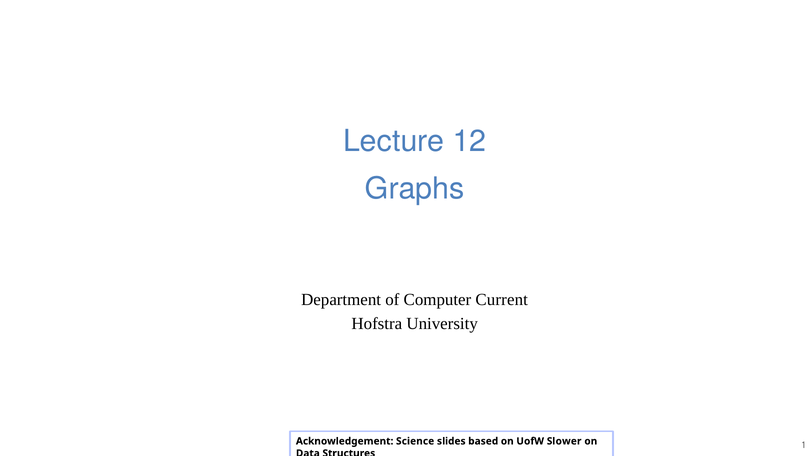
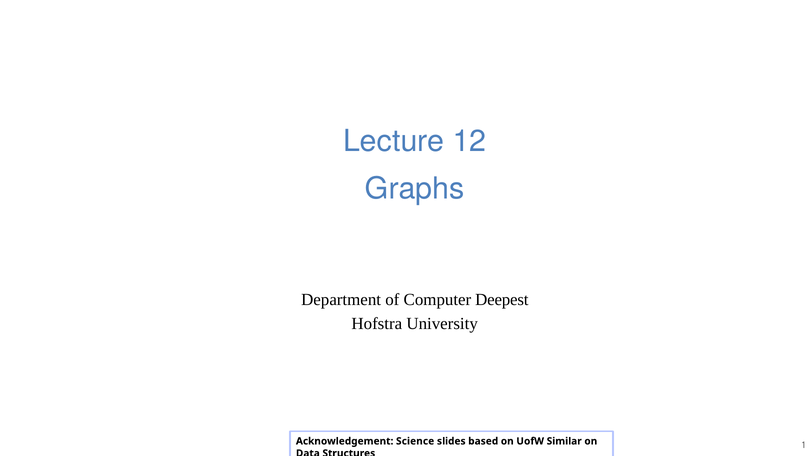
Current: Current -> Deepest (502, 300)
Slower: Slower -> Similar (564, 441)
